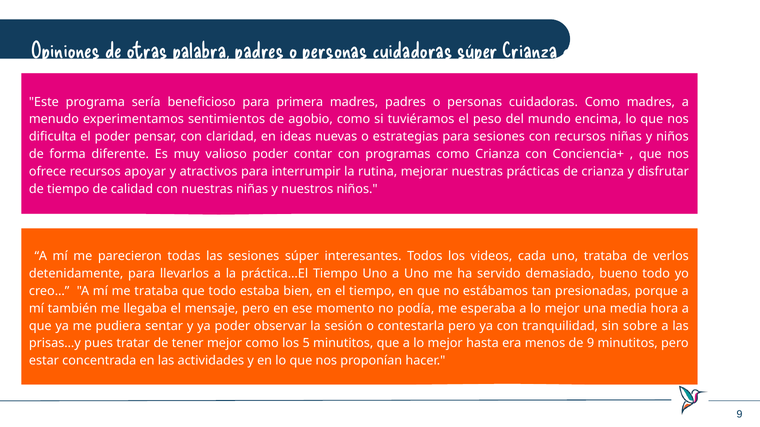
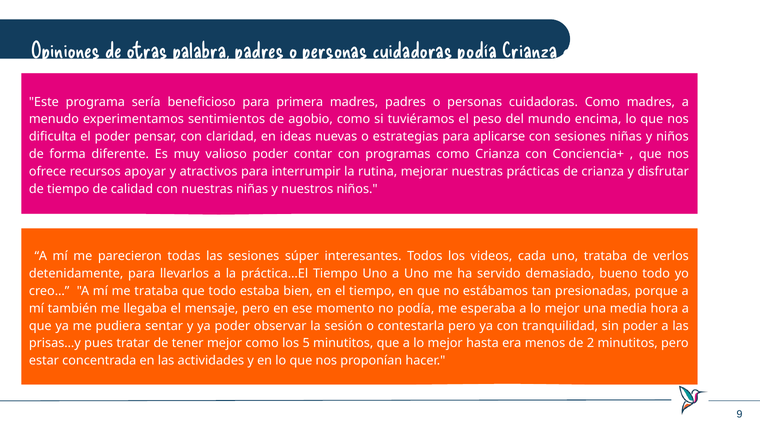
cuidadoras súper: súper -> podía (477, 51)
para sesiones: sesiones -> aplicarse (499, 137)
con recursos: recursos -> sesiones (580, 137)
sin sobre: sobre -> poder (640, 326)
de 9: 9 -> 2 (591, 344)
